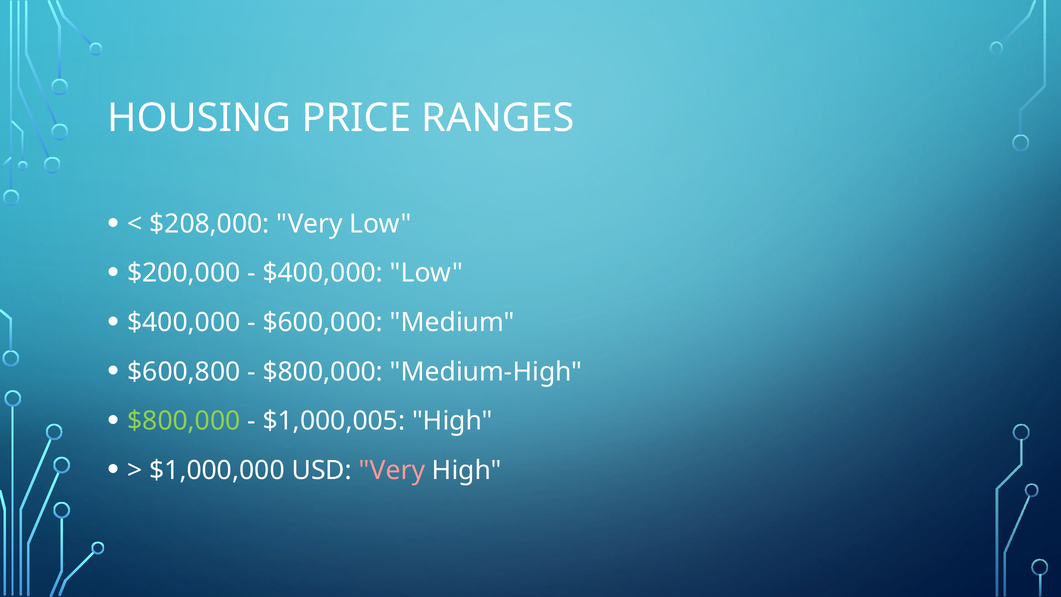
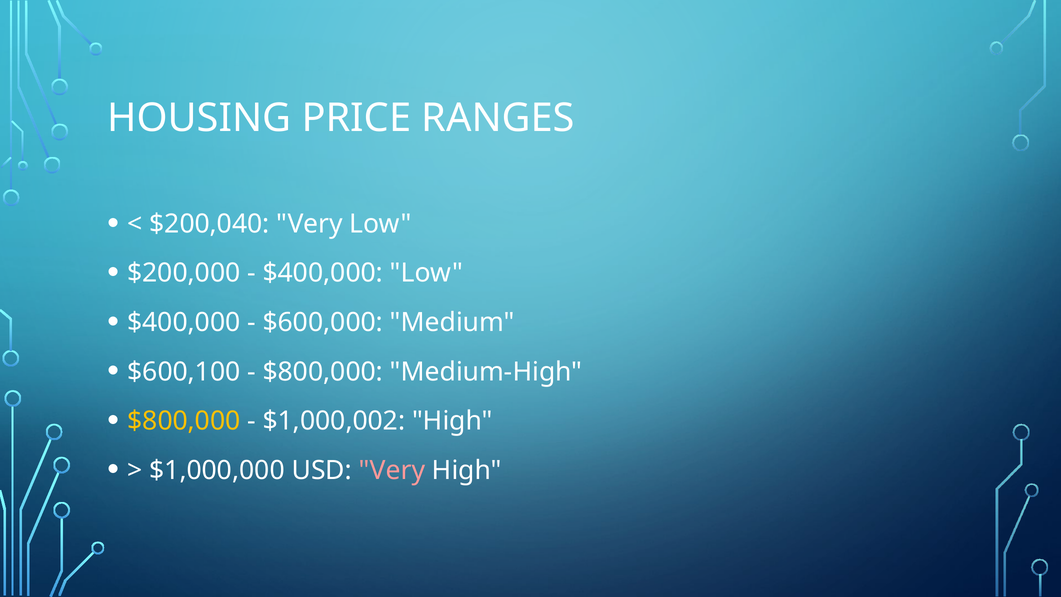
$208,000: $208,000 -> $200,040 (209, 224)
$600,800: $600,800 -> $600,100 (184, 372)
$800,000 colour: light green -> yellow (184, 421)
$1,000,005: $1,000,005 -> $1,000,002 (334, 421)
